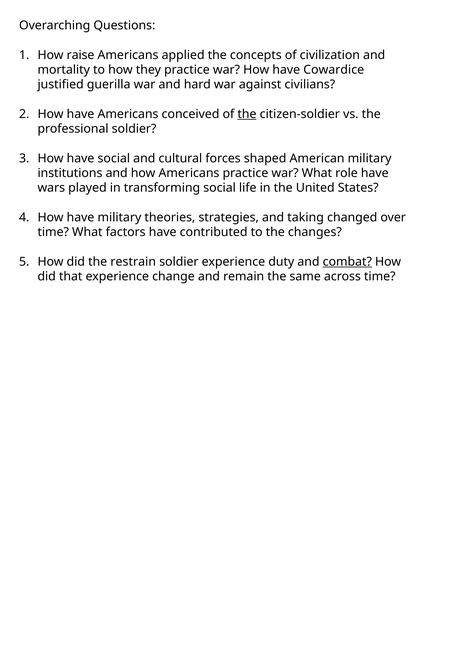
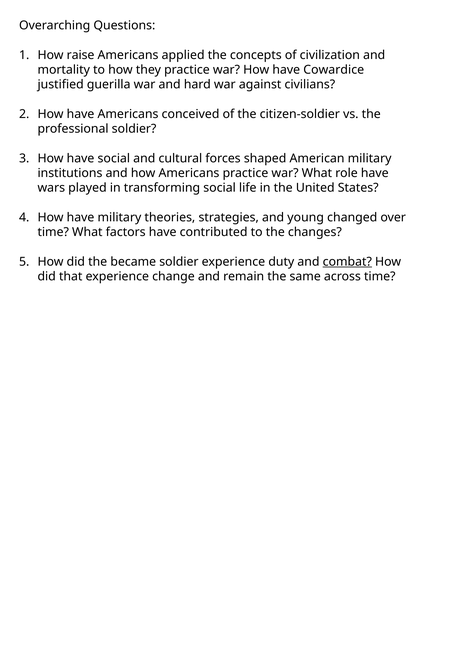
the underline: present -> none (247, 114)
taking: taking -> young (306, 218)
restrain: restrain -> became (133, 262)
